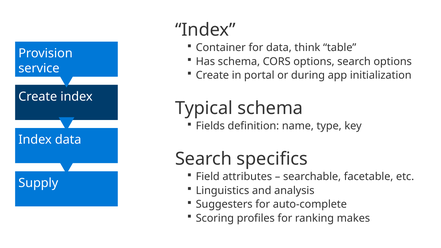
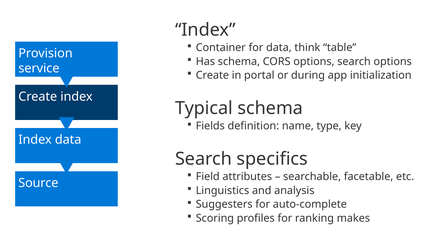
Supply: Supply -> Source (38, 183)
